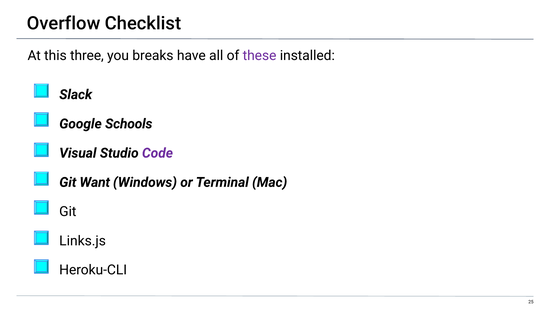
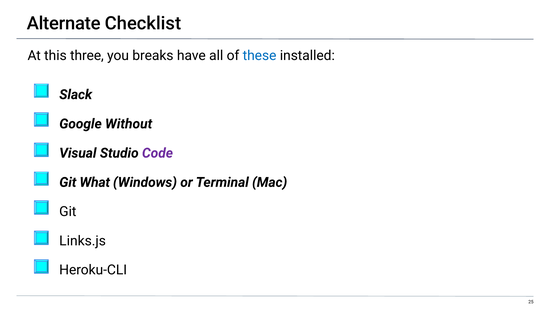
Overflow: Overflow -> Alternate (64, 23)
these colour: purple -> blue (260, 55)
Schools: Schools -> Without (129, 124)
Want: Want -> What (95, 182)
